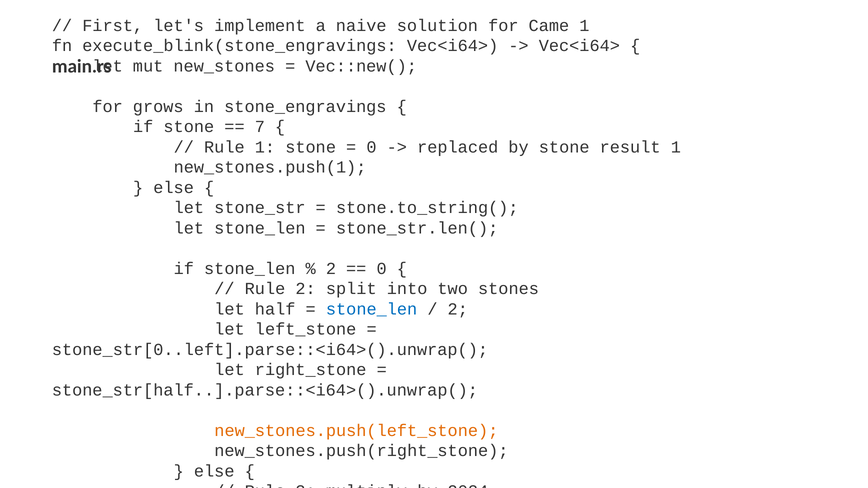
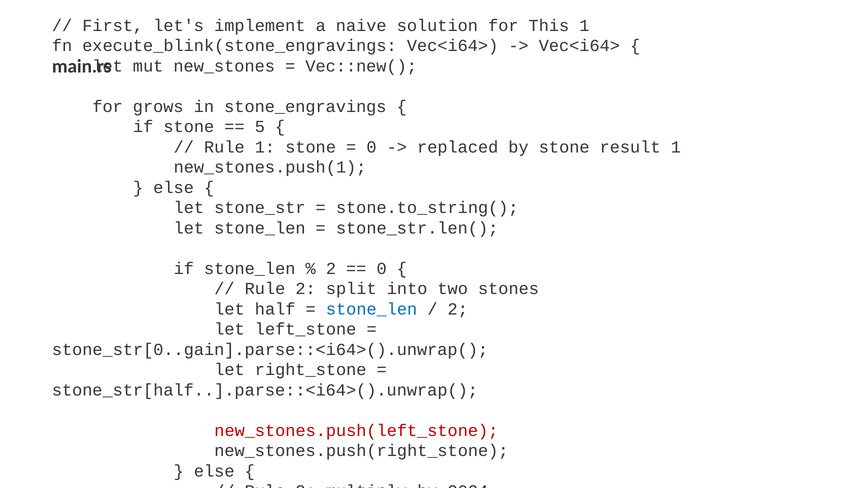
Came: Came -> This (549, 26)
7: 7 -> 5 (260, 127)
stone_str[0..left].parse::<i64>().unwrap(: stone_str[0..left].parse::<i64>().unwrap( -> stone_str[0..gain].parse::<i64>().unwrap( (270, 350)
new_stones.push(left_stone colour: orange -> red (356, 431)
